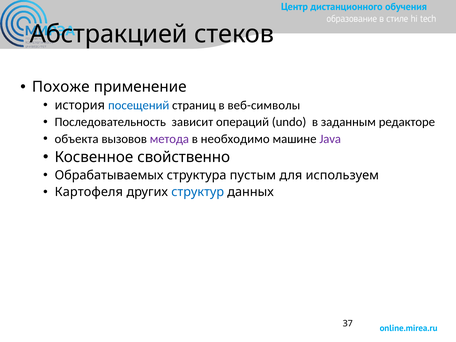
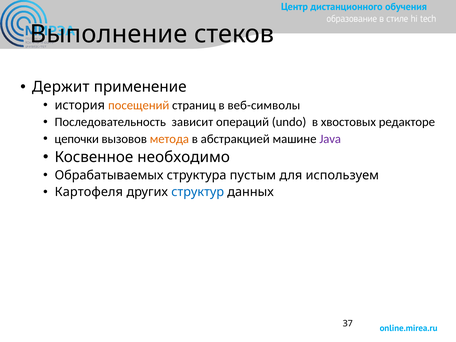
Абстракцией: Абстракцией -> Выполнение (109, 34)
Похоже: Похоже -> Держит (61, 87)
посещений colour: blue -> orange (139, 105)
заданным: заданным -> хвостовых (348, 122)
объекта: объекта -> цепочки (77, 139)
метода colour: purple -> orange (169, 139)
необходимо: необходимо -> абстракцией (235, 139)
свойственно: свойственно -> необходимо (184, 157)
